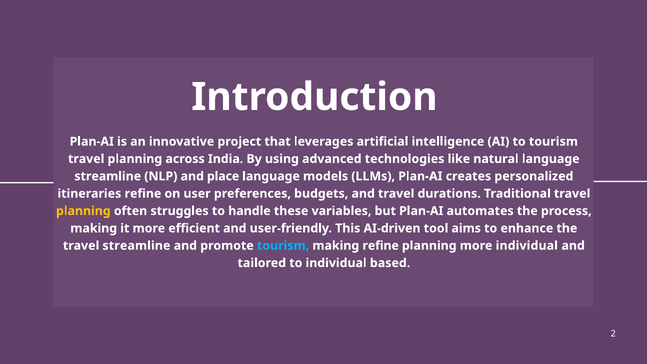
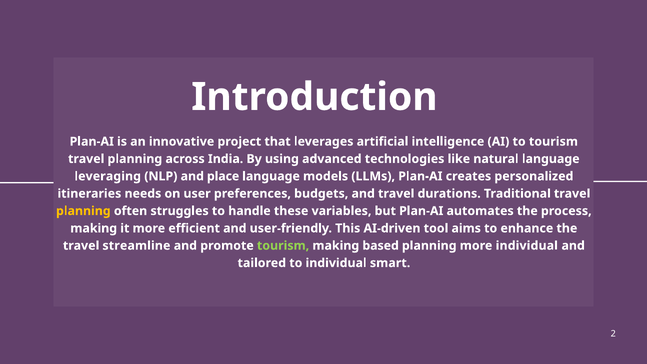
streamline: streamline -> leveraging (108, 176)
itineraries refine: refine -> needs (143, 194)
tourism colour: light blue -> light green (283, 246)
making refine: refine -> based (381, 246)
based: based -> smart (390, 263)
